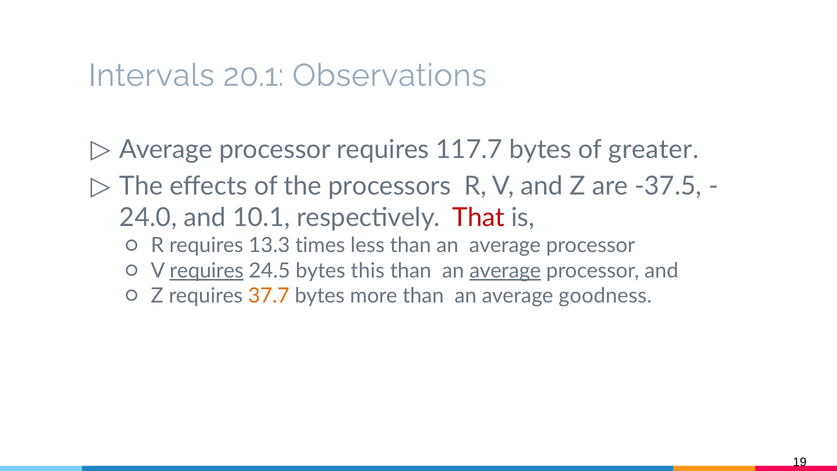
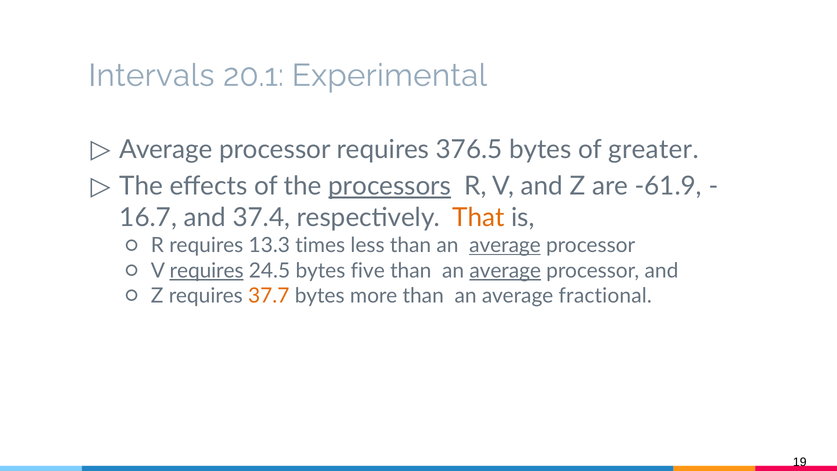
Observations: Observations -> Experimental (389, 75)
117.7: 117.7 -> 376.5 (469, 150)
processors underline: none -> present (390, 186)
-37.5: -37.5 -> -61.9 (668, 186)
24.0: 24.0 -> 16.7 (148, 218)
10.1: 10.1 -> 37.4 (261, 218)
That colour: red -> orange (479, 218)
average underline: none -> present (505, 245)
this: this -> five (368, 271)
goodness: goodness -> fractional (605, 296)
